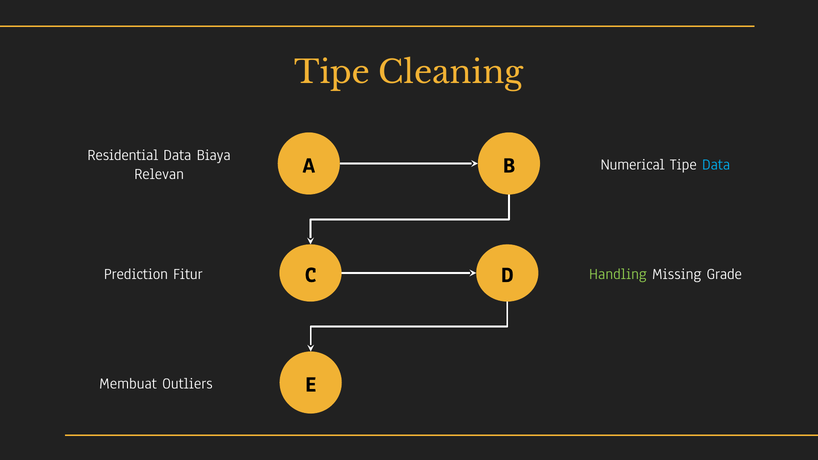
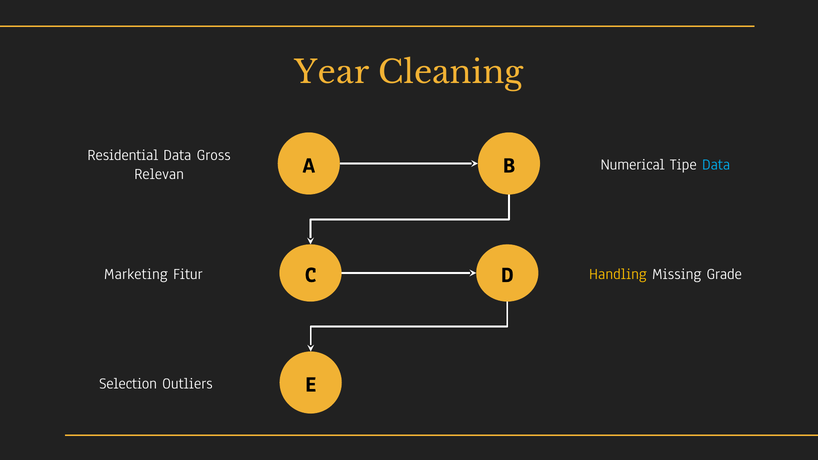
Tipe: Tipe -> Year (332, 73)
Biaya: Biaya -> Gross (214, 155)
Prediction: Prediction -> Marketing (136, 274)
Handling colour: light green -> yellow (618, 274)
Membuat: Membuat -> Selection (128, 384)
